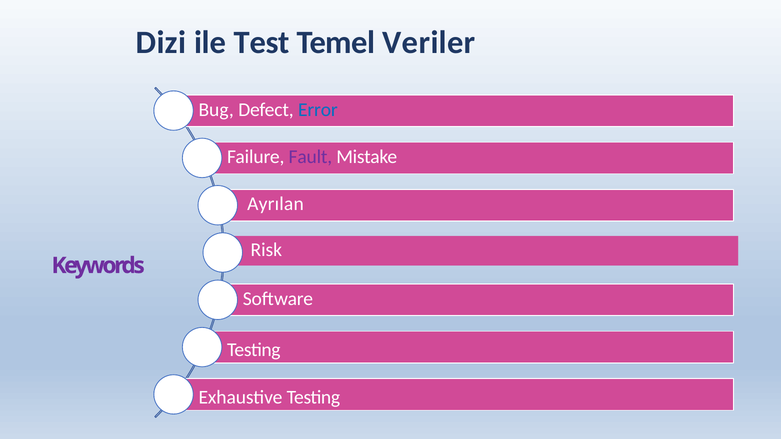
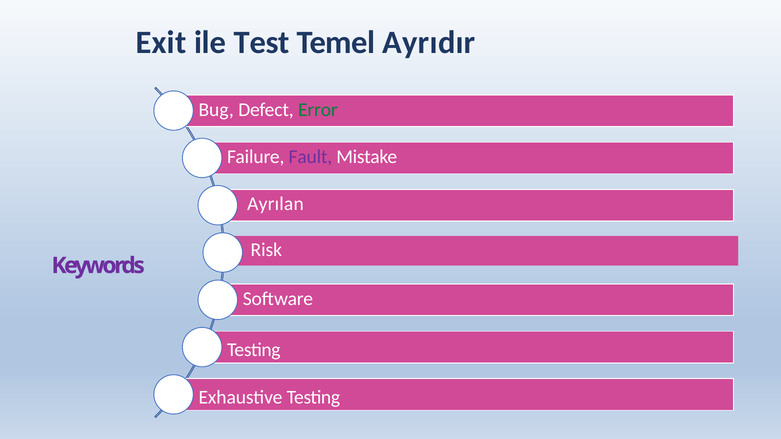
Dizi: Dizi -> Exit (161, 42)
Veriler: Veriler -> Ayrıdır (429, 42)
Error colour: blue -> green (318, 110)
